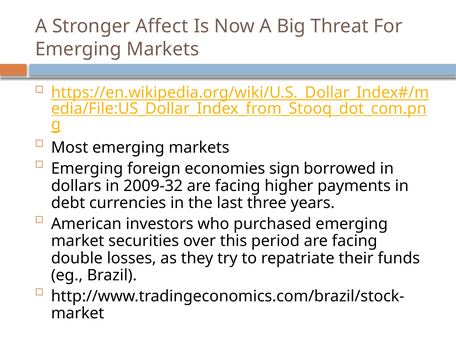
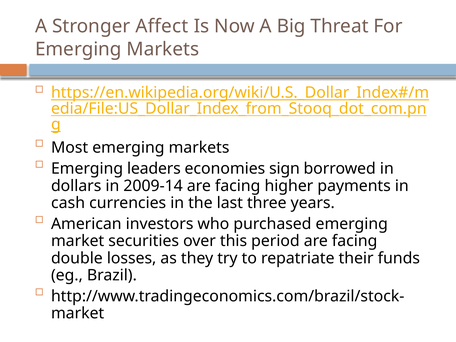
foreign: foreign -> leaders (154, 169)
2009-32: 2009-32 -> 2009-14 (153, 186)
debt: debt -> cash (68, 203)
